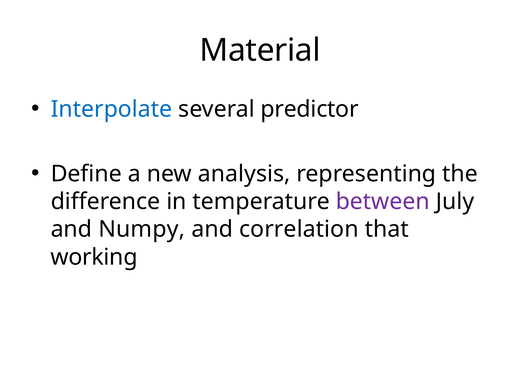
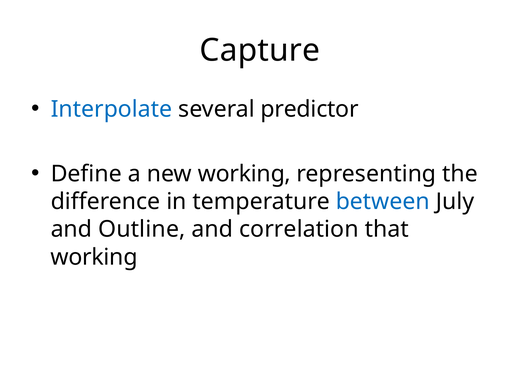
Material: Material -> Capture (260, 50)
new analysis: analysis -> working (244, 174)
between colour: purple -> blue (383, 202)
Numpy: Numpy -> Outline (142, 229)
